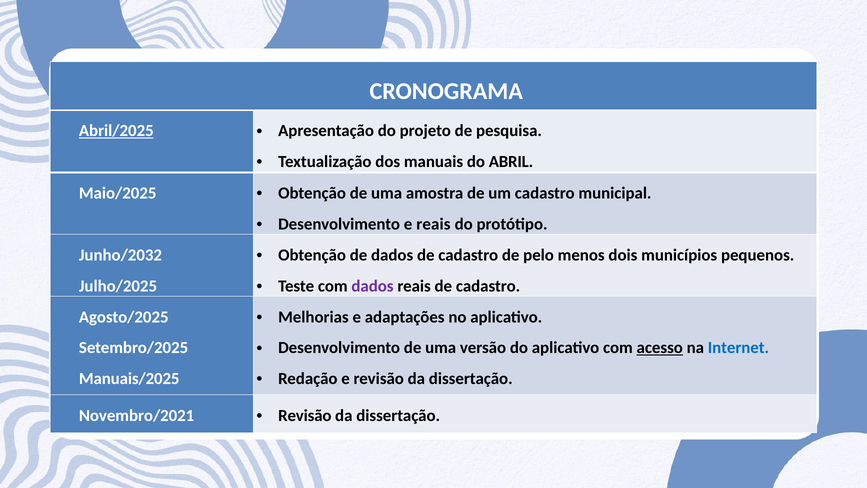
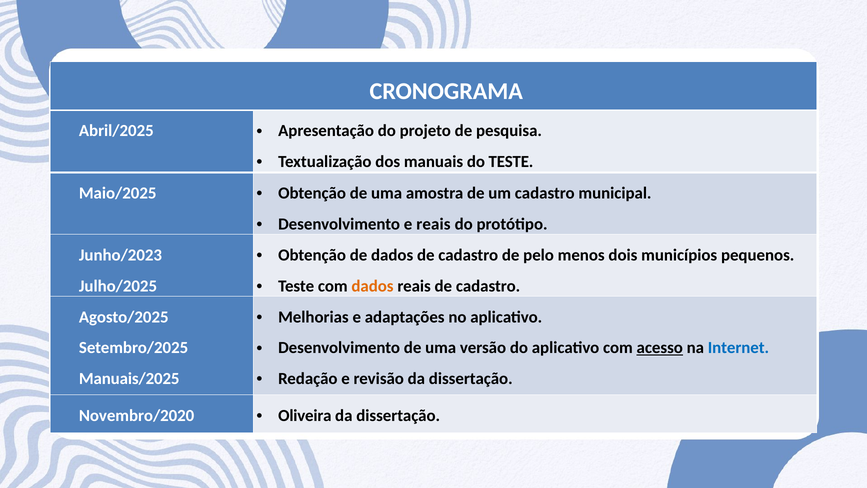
Abril/2025 underline: present -> none (116, 131)
do ABRIL: ABRIL -> TESTE (511, 162)
Junho/2032: Junho/2032 -> Junho/2023 (120, 255)
dados colour: purple -> orange (373, 286)
Novembro/2021: Novembro/2021 -> Novembro/2020 (137, 415)
Revisão: Revisão -> Oliveira (305, 415)
